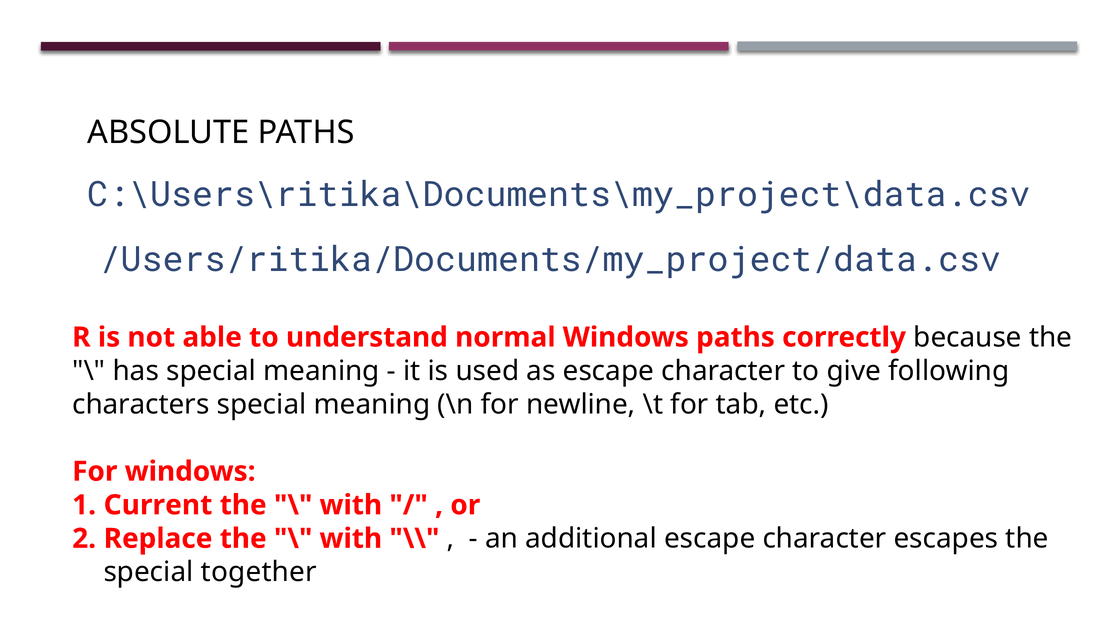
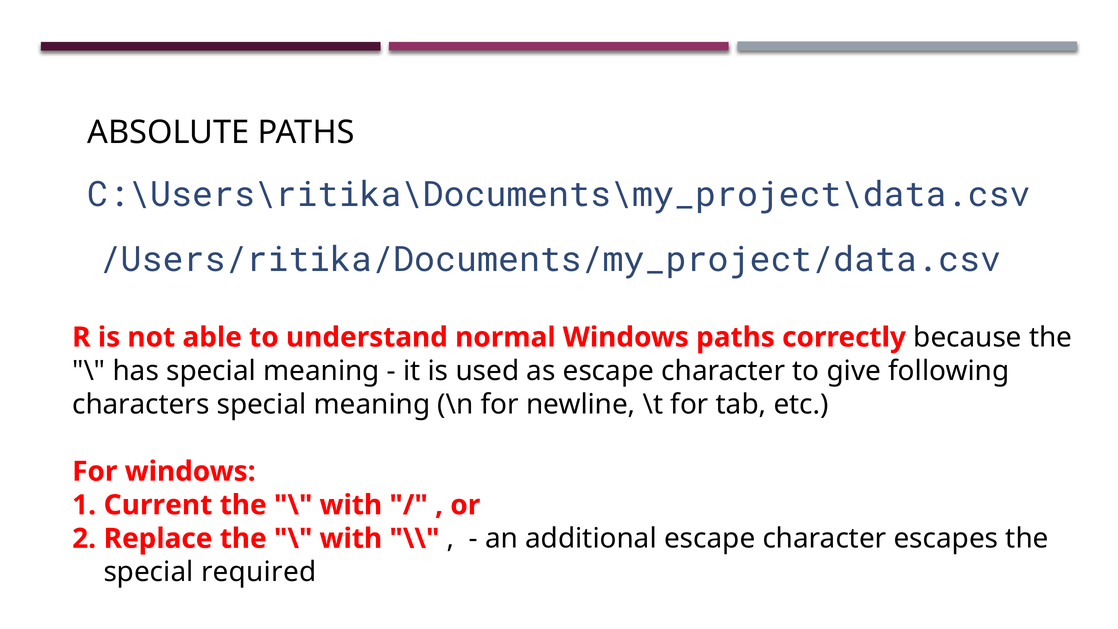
together: together -> required (259, 572)
